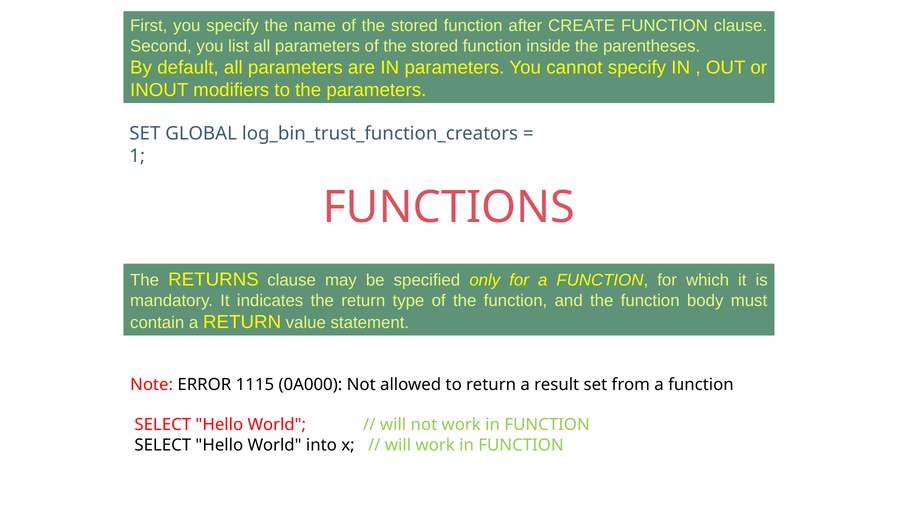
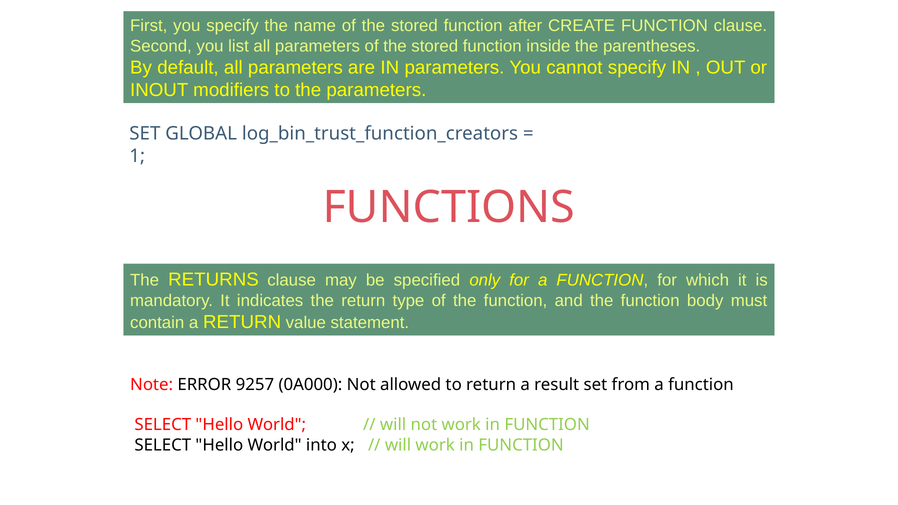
1115: 1115 -> 9257 (255, 385)
